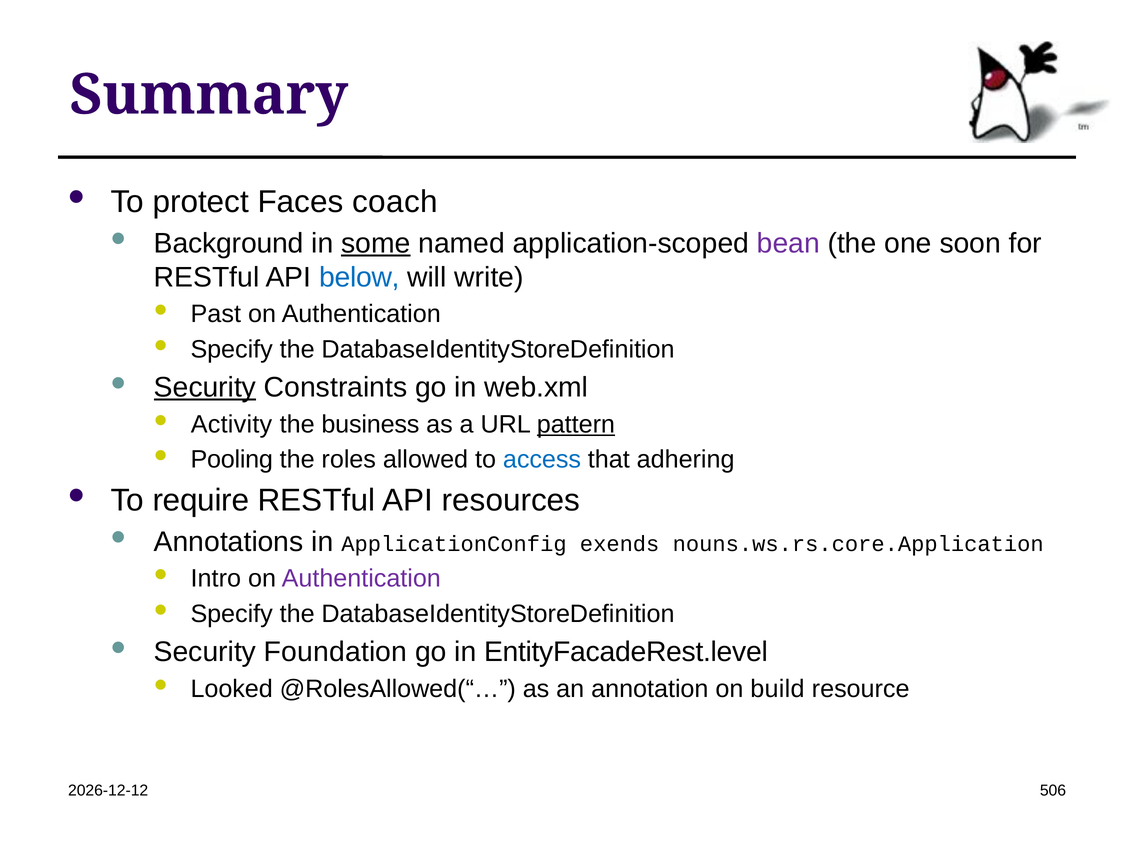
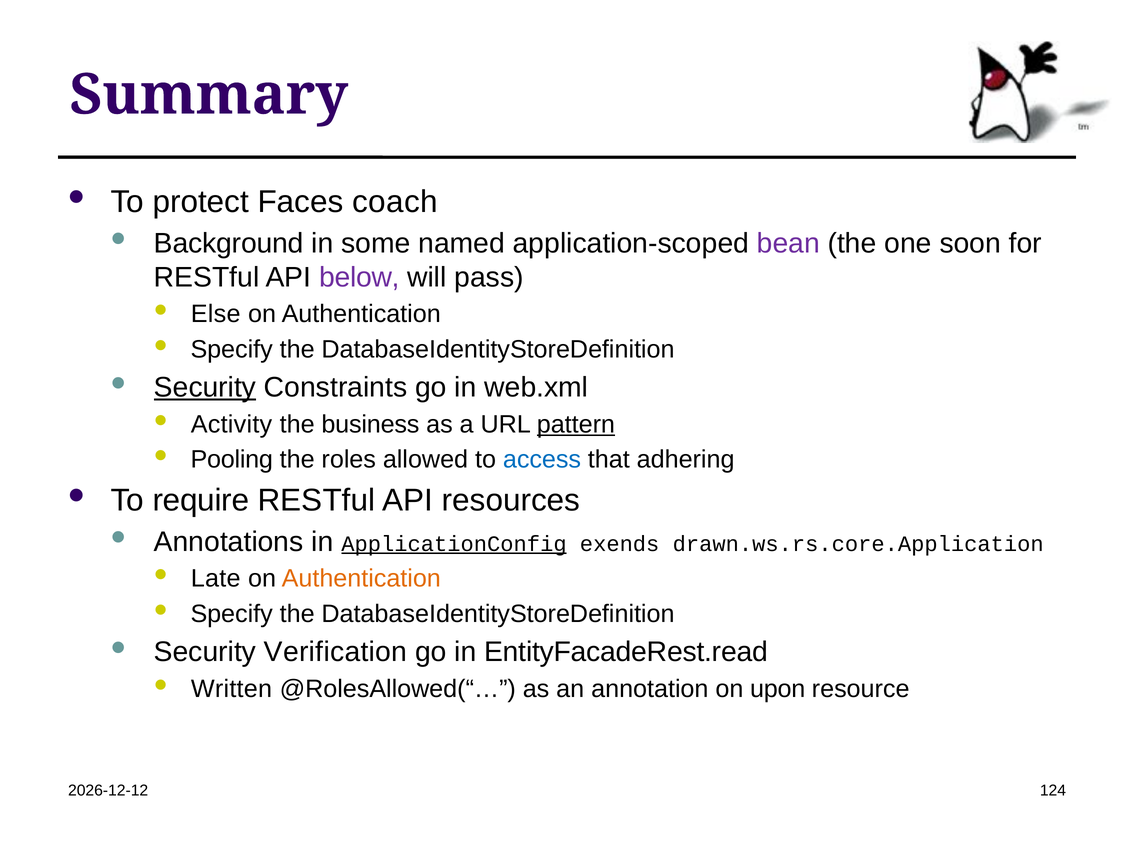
some underline: present -> none (376, 243)
below colour: blue -> purple (359, 277)
write: write -> pass (489, 277)
Past: Past -> Else (216, 314)
ApplicationConfig underline: none -> present (454, 544)
nouns.ws.rs.core.Application: nouns.ws.rs.core.Application -> drawn.ws.rs.core.Application (858, 544)
Intro: Intro -> Late (216, 579)
Authentication colour: purple -> orange (361, 579)
Foundation: Foundation -> Verification (335, 652)
EntityFacadeRest.level: EntityFacadeRest.level -> EntityFacadeRest.read (626, 652)
Looked: Looked -> Written (231, 689)
build: build -> upon (778, 689)
506: 506 -> 124 (1053, 791)
